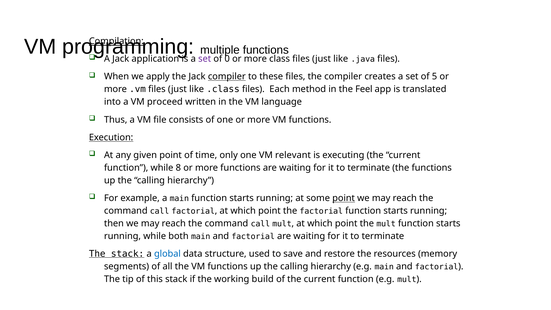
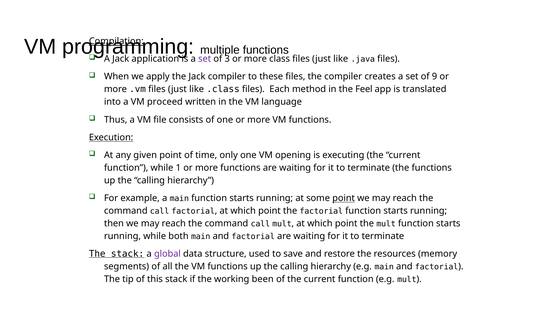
0: 0 -> 3 (227, 59)
compiler underline: present -> none (227, 77)
5: 5 -> 9 (435, 77)
relevant: relevant -> opening (293, 155)
8: 8 -> 1 (178, 168)
global colour: blue -> purple (167, 254)
build: build -> been (263, 279)
